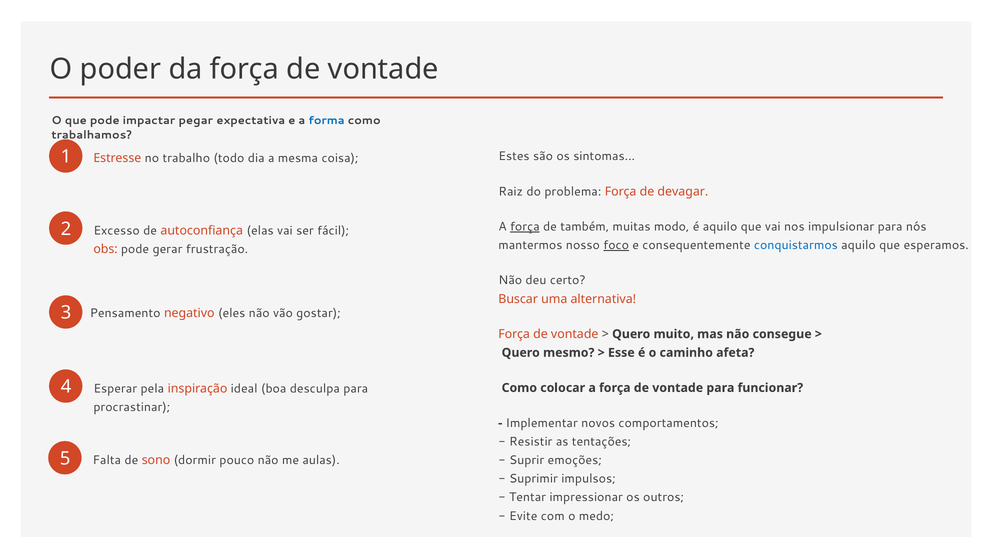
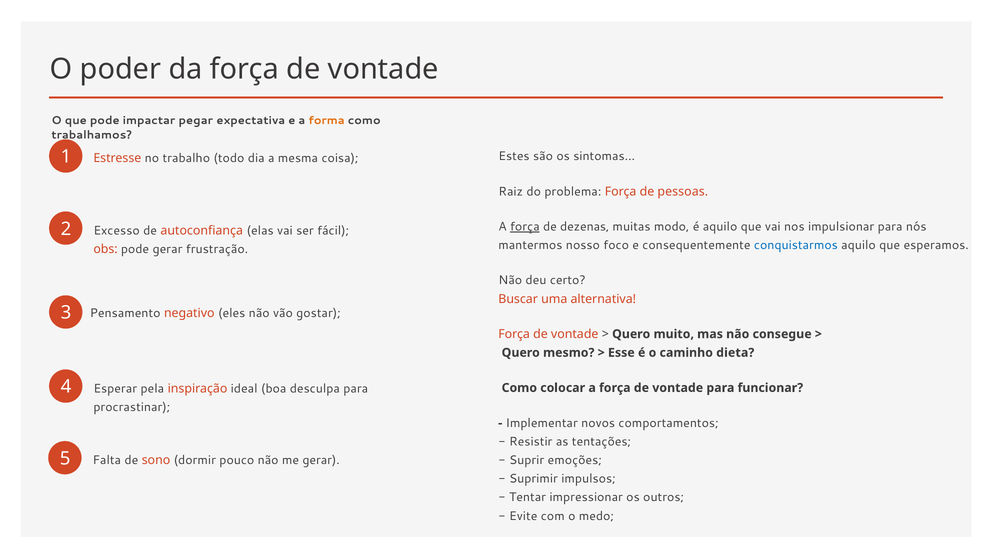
forma colour: blue -> orange (327, 120)
devagar: devagar -> pessoas (683, 191)
também: também -> dezenas (585, 227)
foco underline: present -> none (616, 245)
afeta: afeta -> dieta (735, 353)
me aulas: aulas -> gerar (321, 460)
